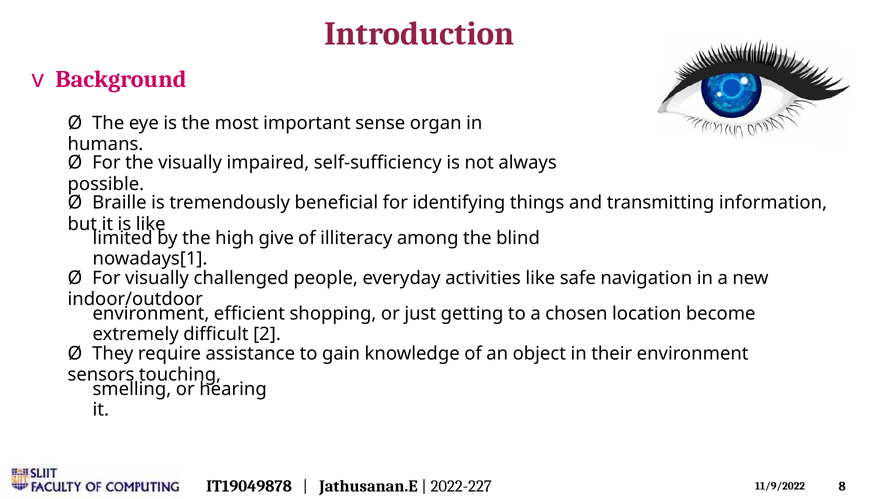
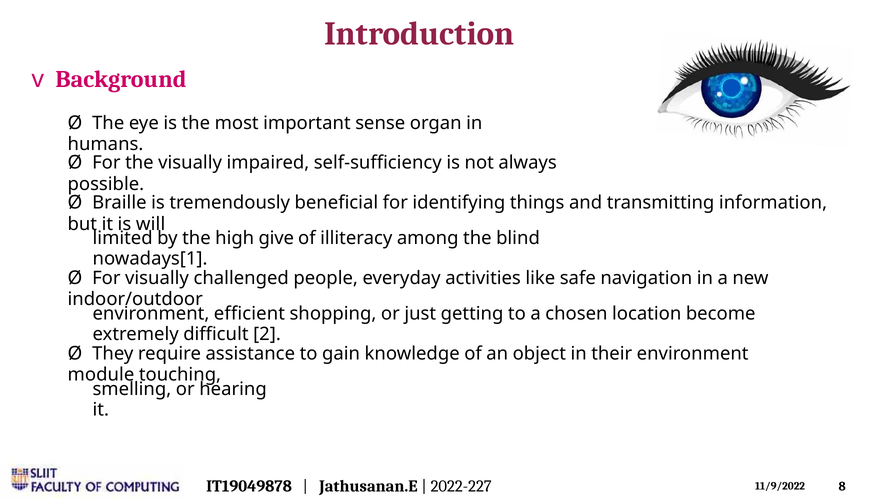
is like: like -> will (151, 224)
sensors: sensors -> module (101, 375)
